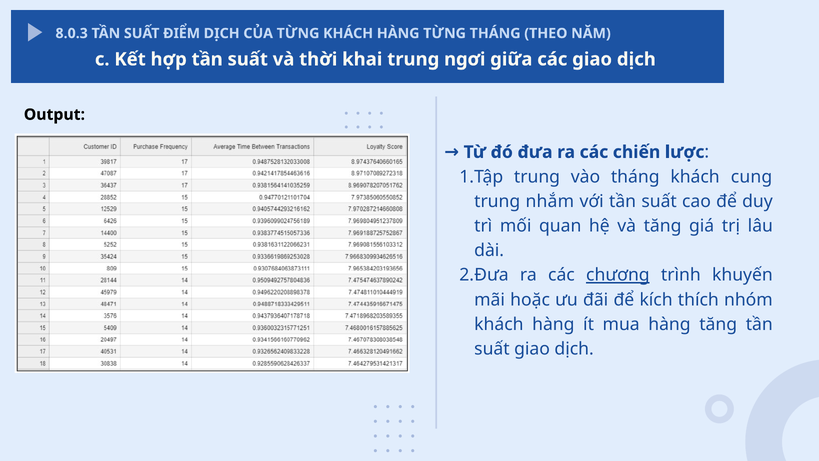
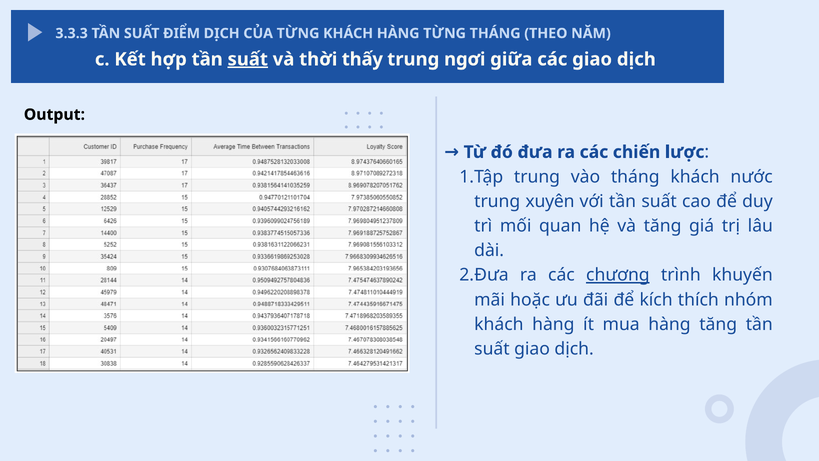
8.0.3: 8.0.3 -> 3.3.3 (72, 33)
suất underline: none -> present (248, 59)
khai: khai -> thấy (362, 59)
cung: cung -> nước (752, 177)
nhắm: nhắm -> xuyên (550, 201)
